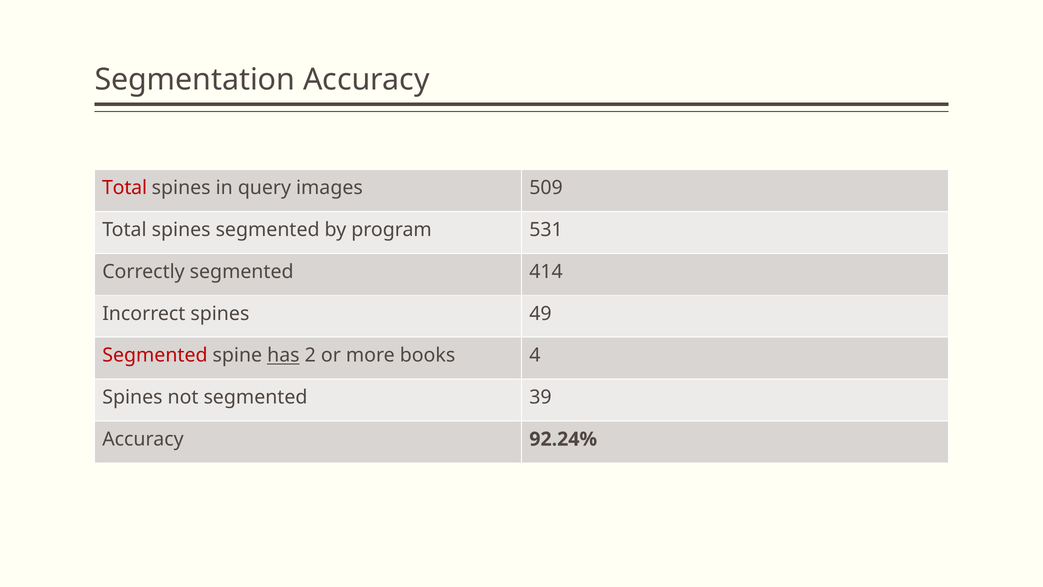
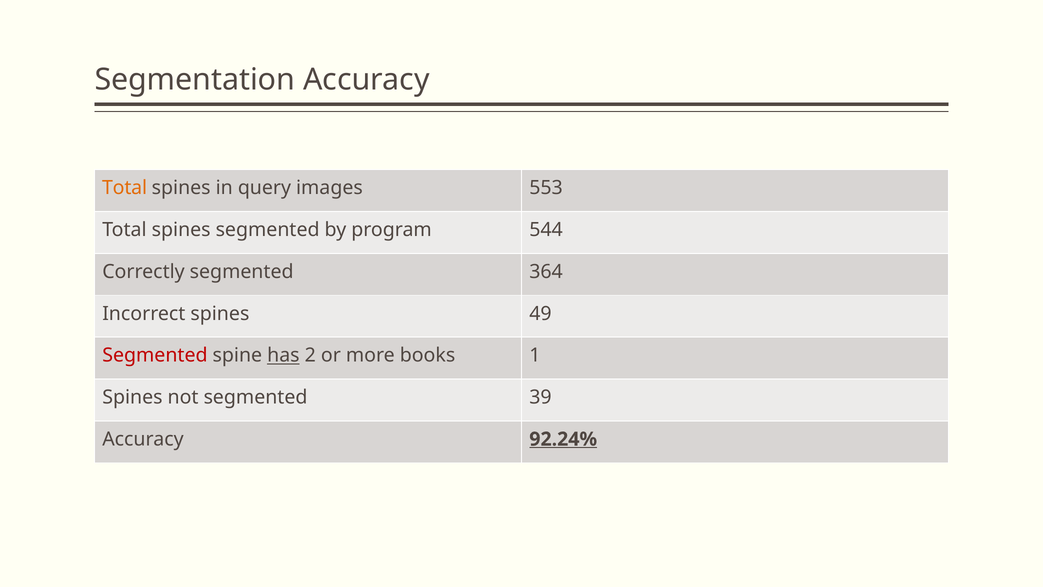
Total colour: red -> orange (125, 188)
509: 509 -> 553 (546, 188)
531: 531 -> 544 (546, 230)
414: 414 -> 364 (546, 272)
4: 4 -> 1 (535, 355)
92.24% underline: none -> present (563, 439)
